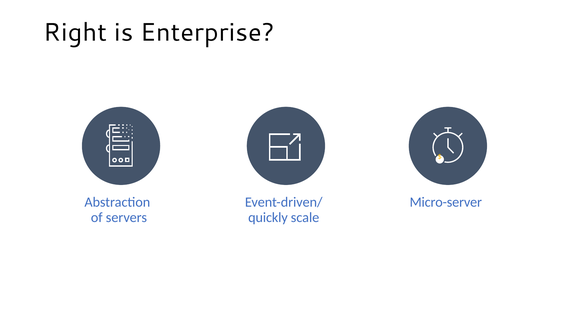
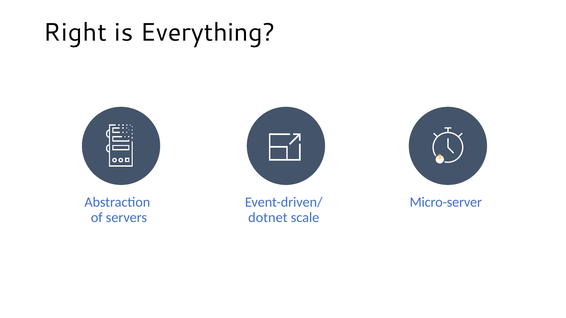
Enterprise: Enterprise -> Everything (208, 33)
quickly: quickly -> dotnet (268, 218)
